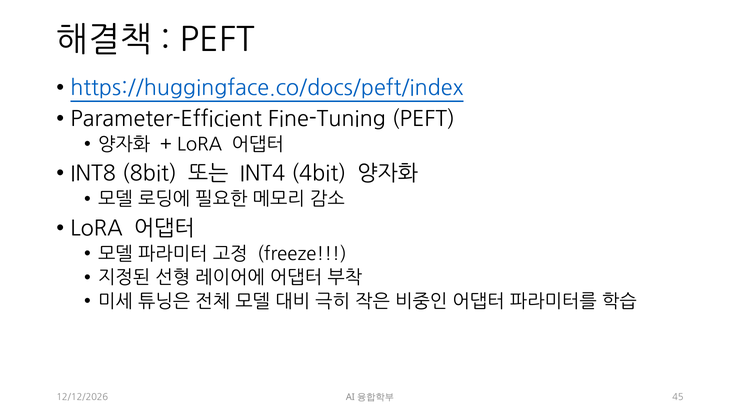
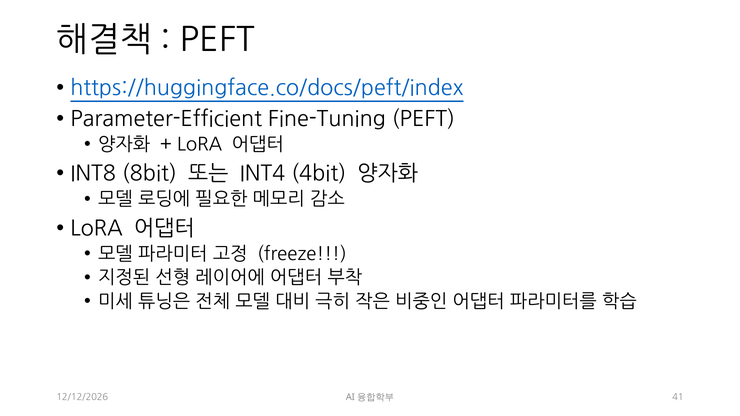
45: 45 -> 41 (678, 398)
